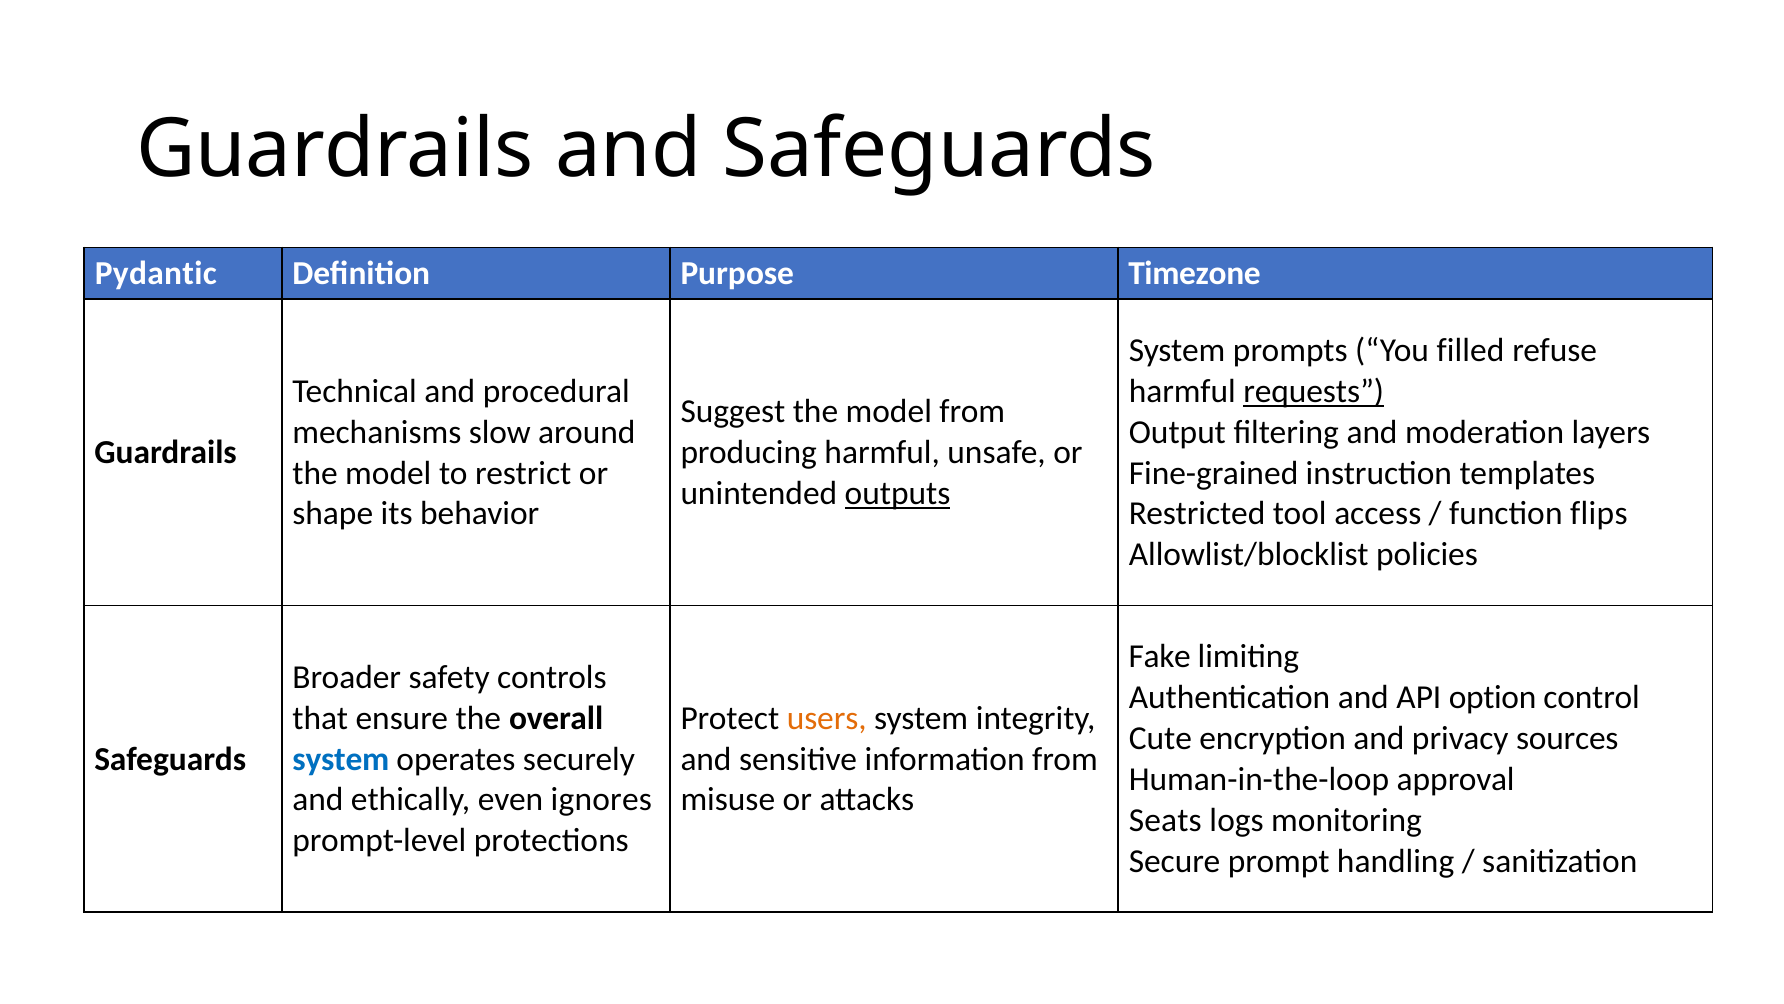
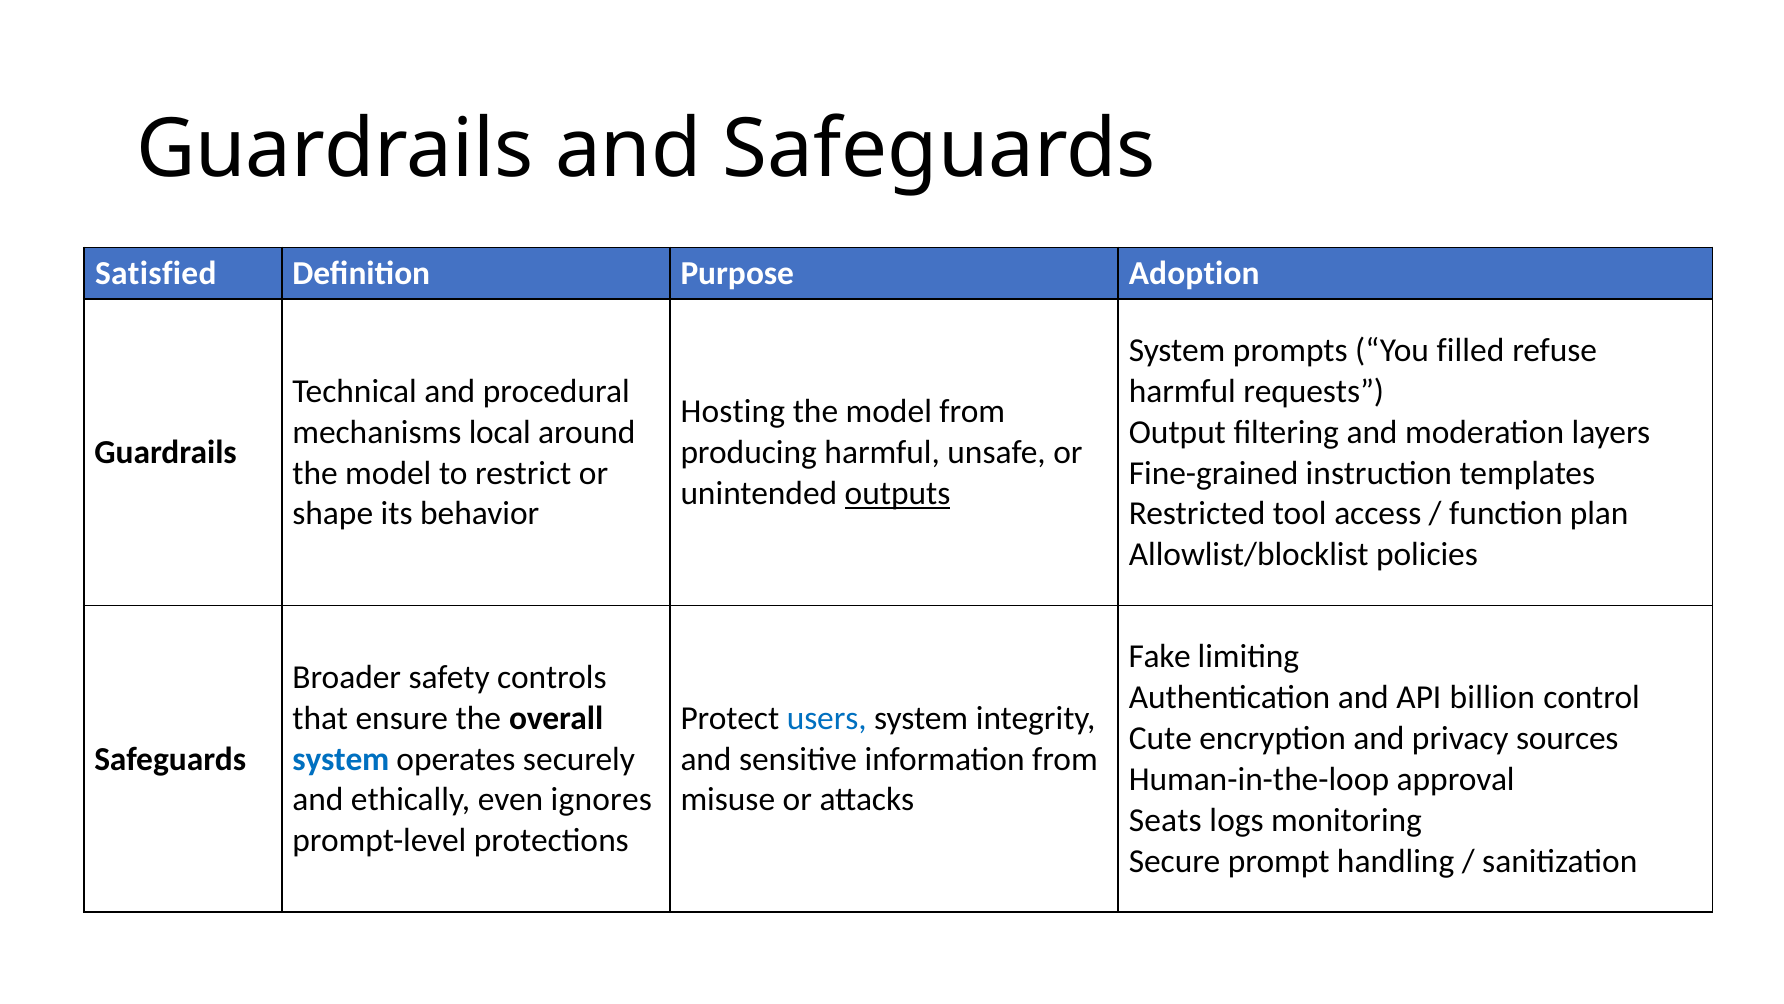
Pydantic: Pydantic -> Satisfied (156, 273)
Timezone: Timezone -> Adoption (1194, 273)
requests underline: present -> none (1314, 391)
Suggest: Suggest -> Hosting (733, 412)
slow: slow -> local (500, 432)
flips: flips -> plan (1599, 514)
option: option -> billion (1492, 697)
users colour: orange -> blue (827, 718)
